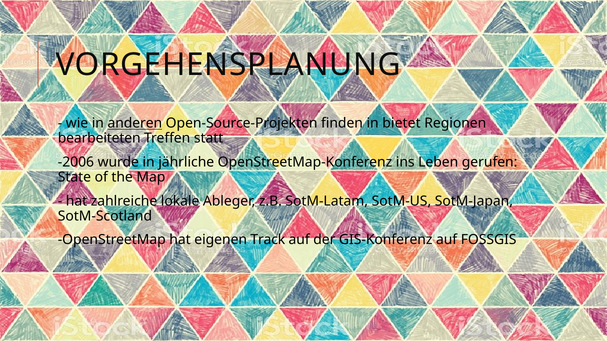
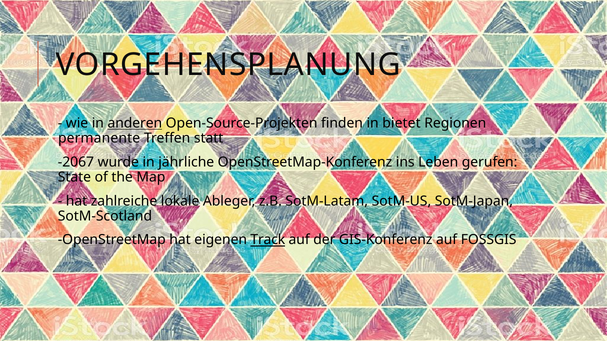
bearbeiteten: bearbeiteten -> permanente (99, 139)
-2006: -2006 -> -2067 (76, 162)
Track underline: none -> present (268, 240)
